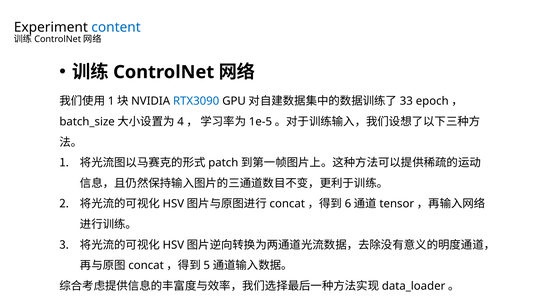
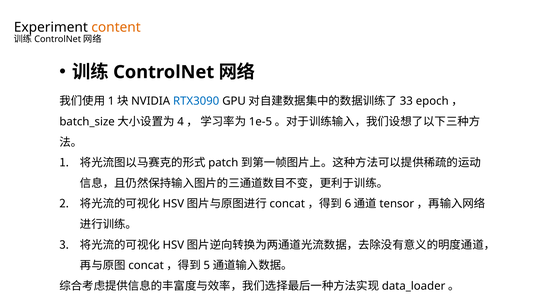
content colour: blue -> orange (116, 27)
